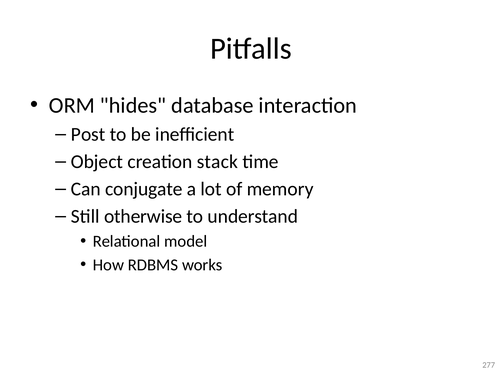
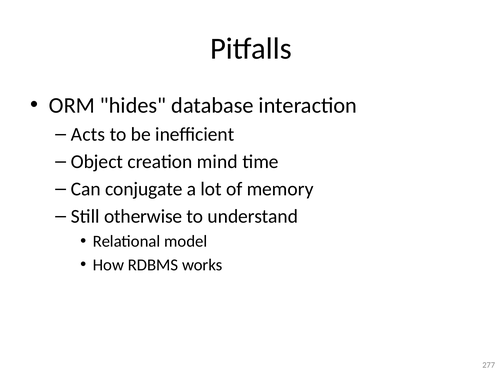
Post: Post -> Acts (88, 134)
stack: stack -> mind (217, 161)
